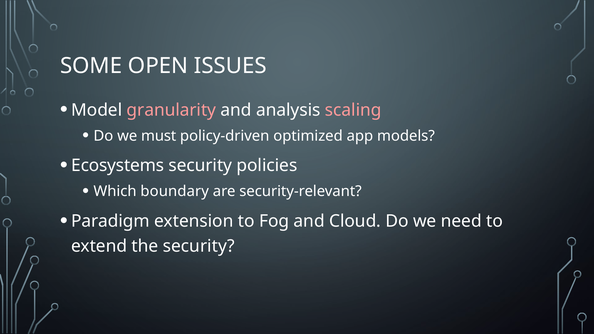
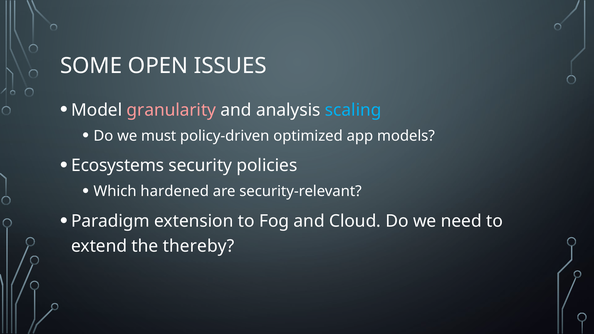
scaling colour: pink -> light blue (353, 110)
boundary: boundary -> hardened (175, 191)
the security: security -> thereby (199, 246)
